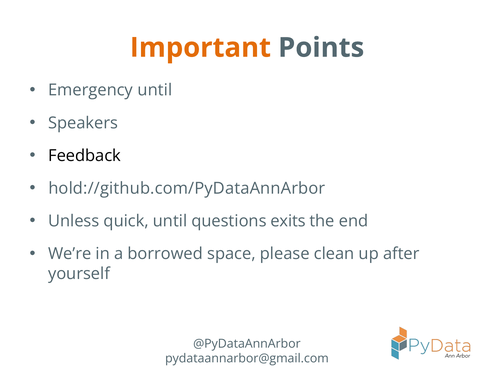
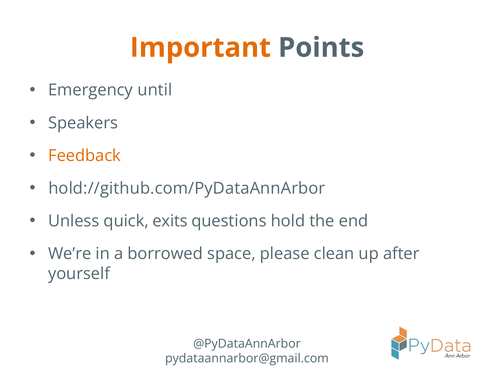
Feedback colour: black -> orange (85, 155)
quick until: until -> exits (170, 221)
exits: exits -> hold (288, 221)
